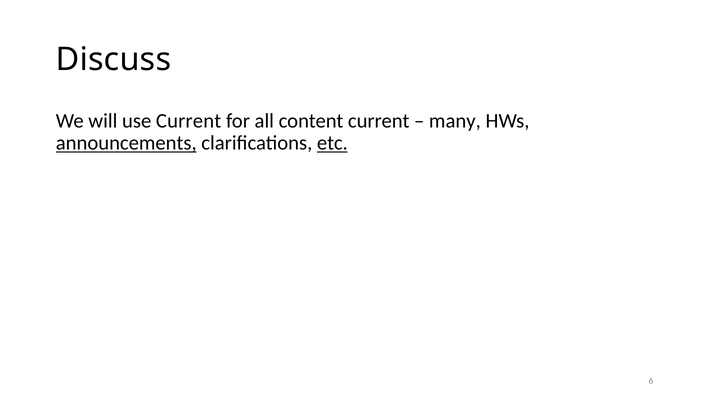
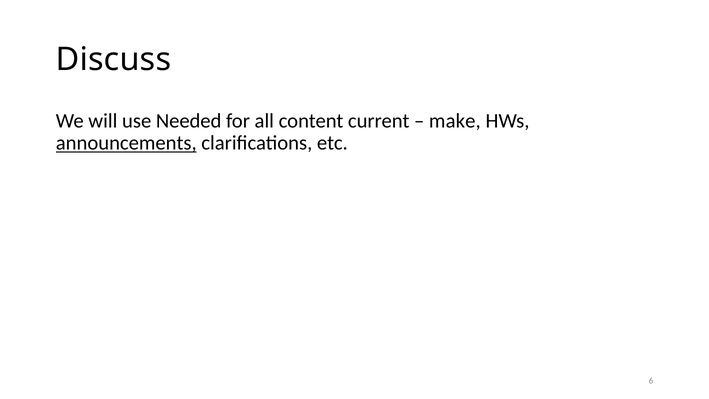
use Current: Current -> Needed (189, 121)
many: many -> make (455, 121)
etc underline: present -> none (332, 143)
